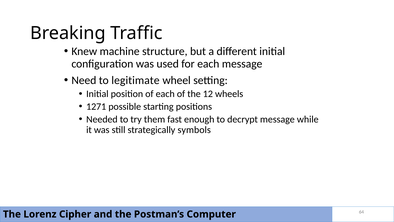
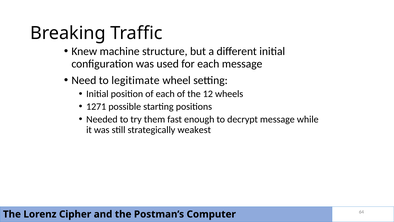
symbols: symbols -> weakest (194, 130)
